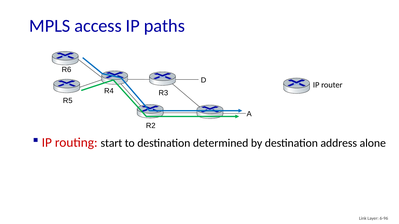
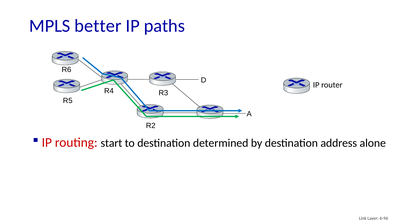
access: access -> better (98, 26)
